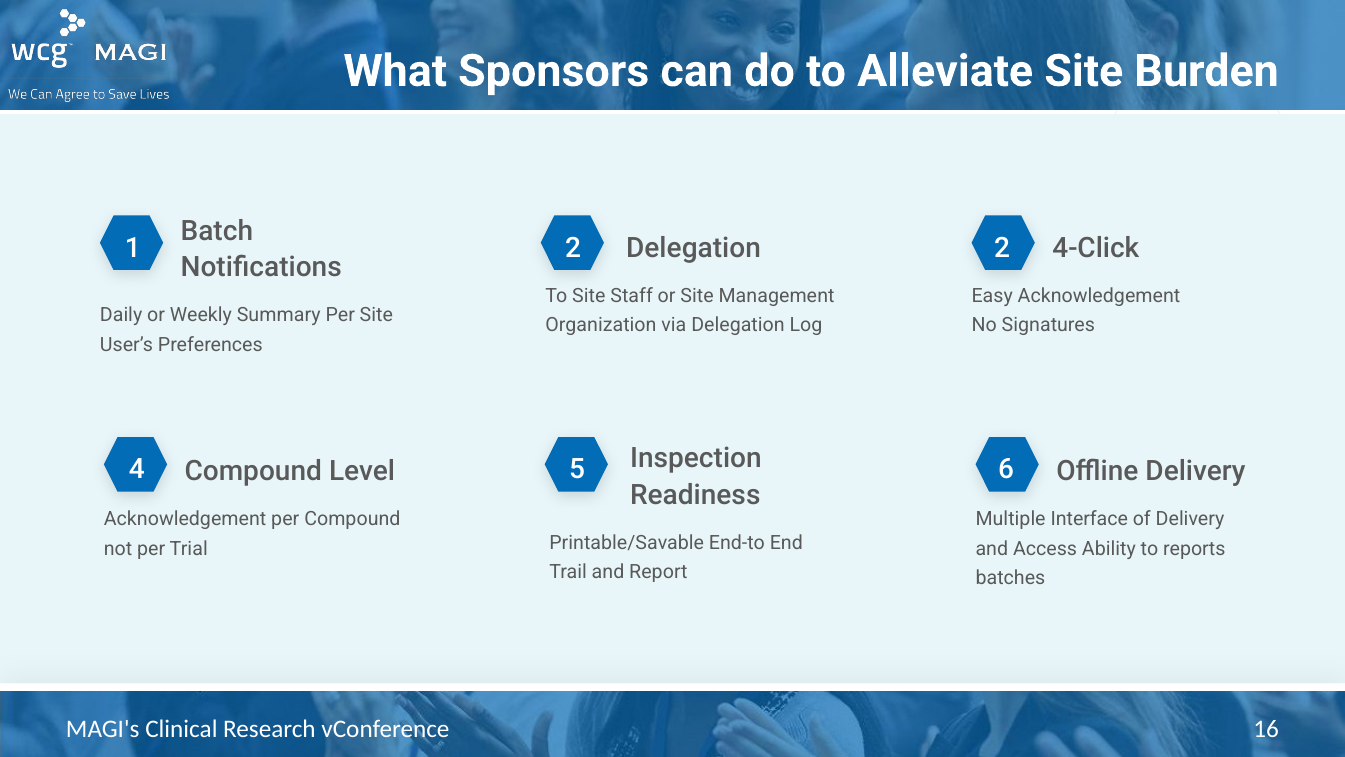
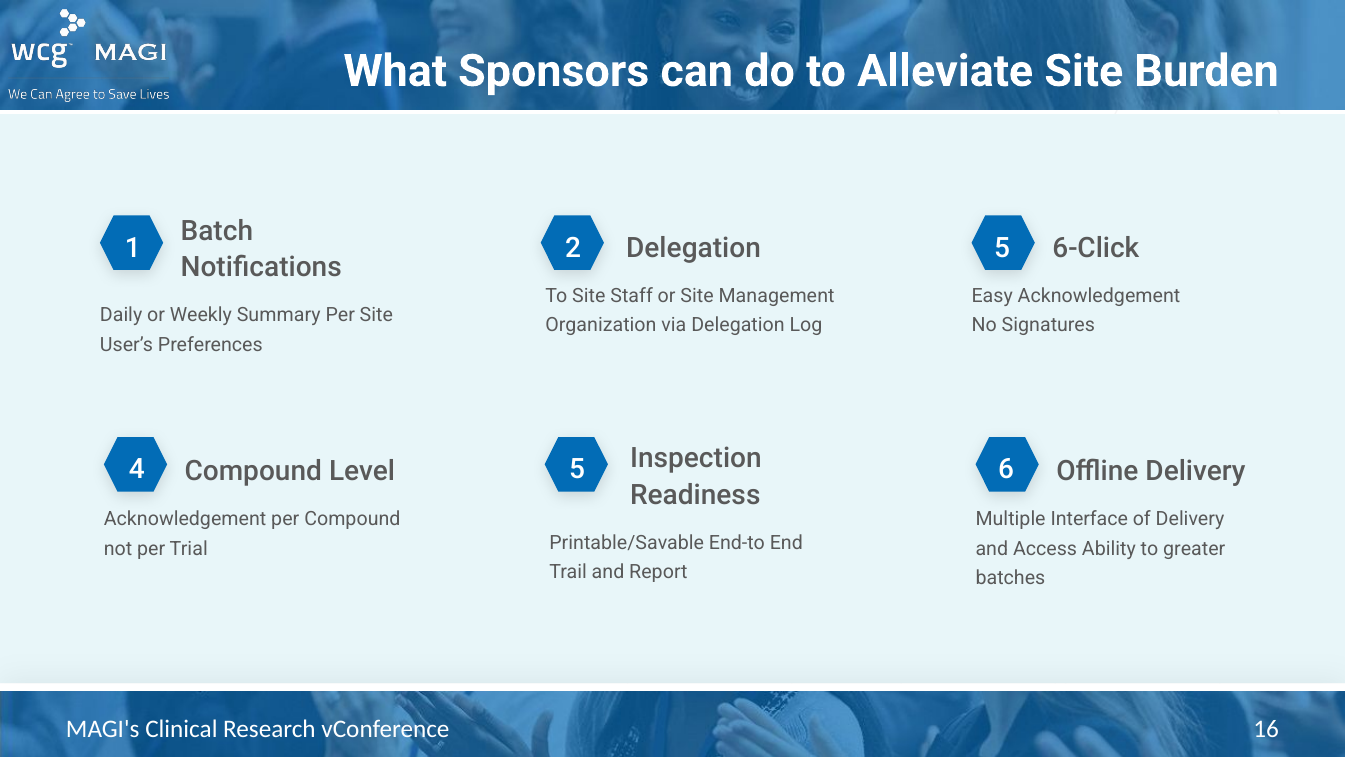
2 2: 2 -> 5 (1002, 248)
4-Click: 4-Click -> 6-Click (1096, 248)
reports: reports -> greater (1194, 548)
